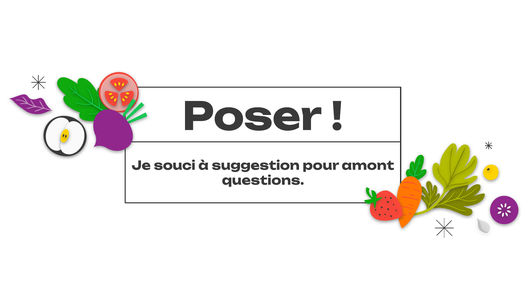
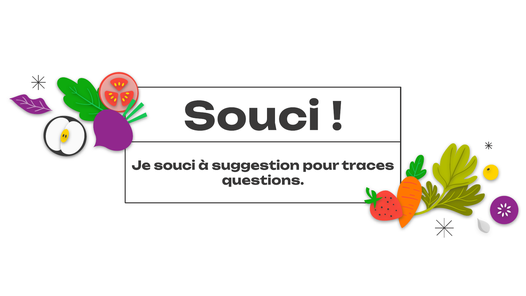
Poser: Poser -> Souci (252, 117)
amont: amont -> traces (368, 166)
